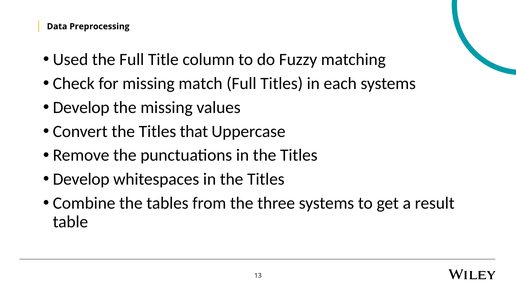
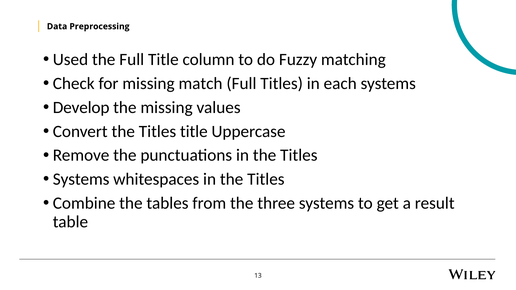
Titles that: that -> title (194, 131)
Develop: Develop -> Systems (81, 179)
